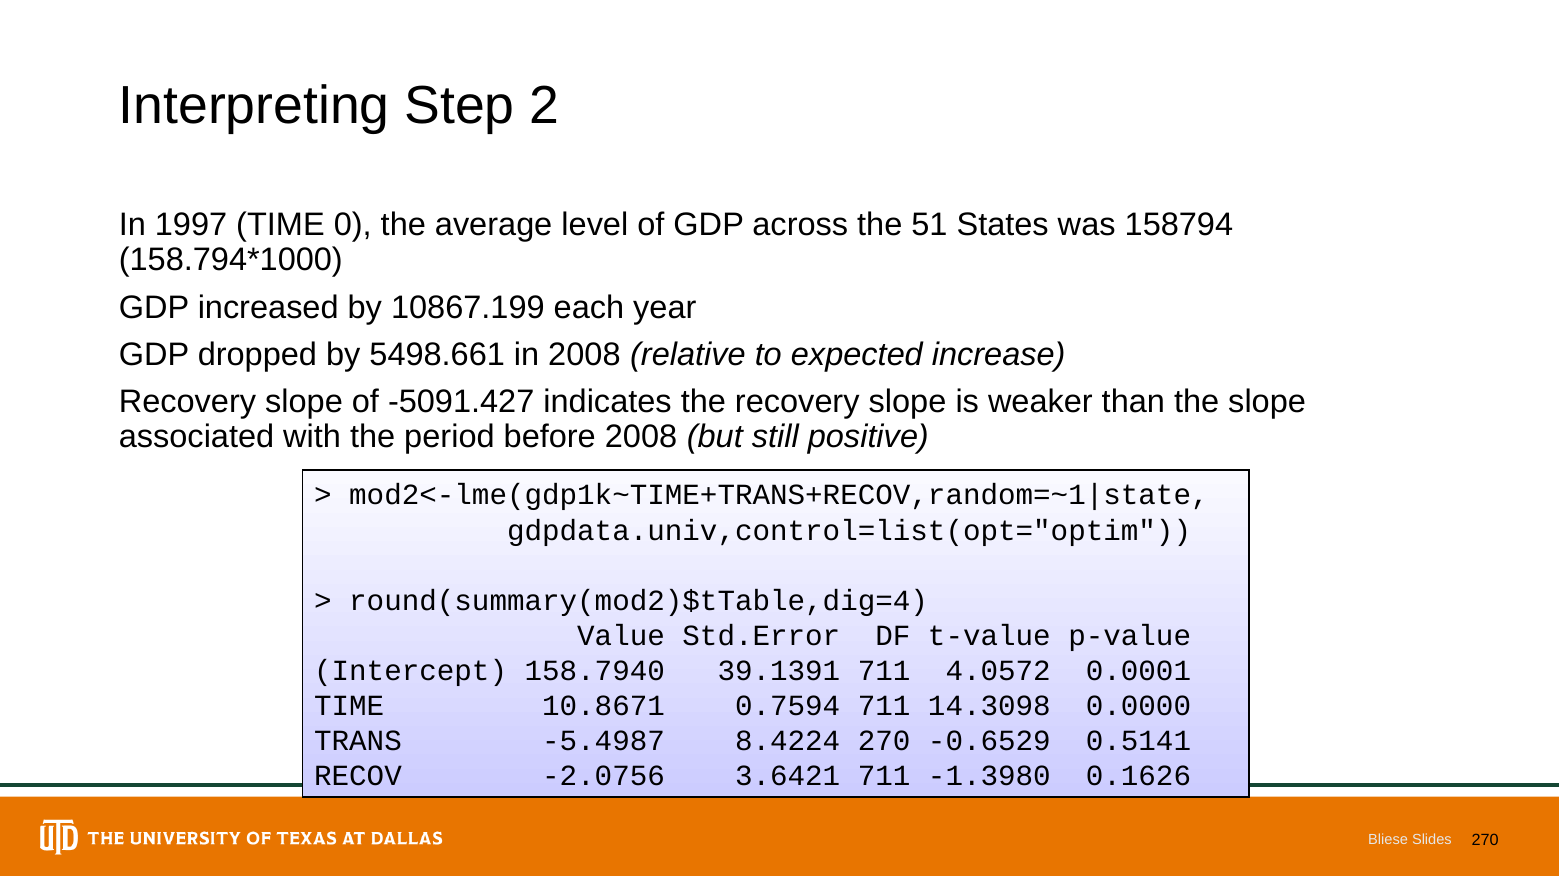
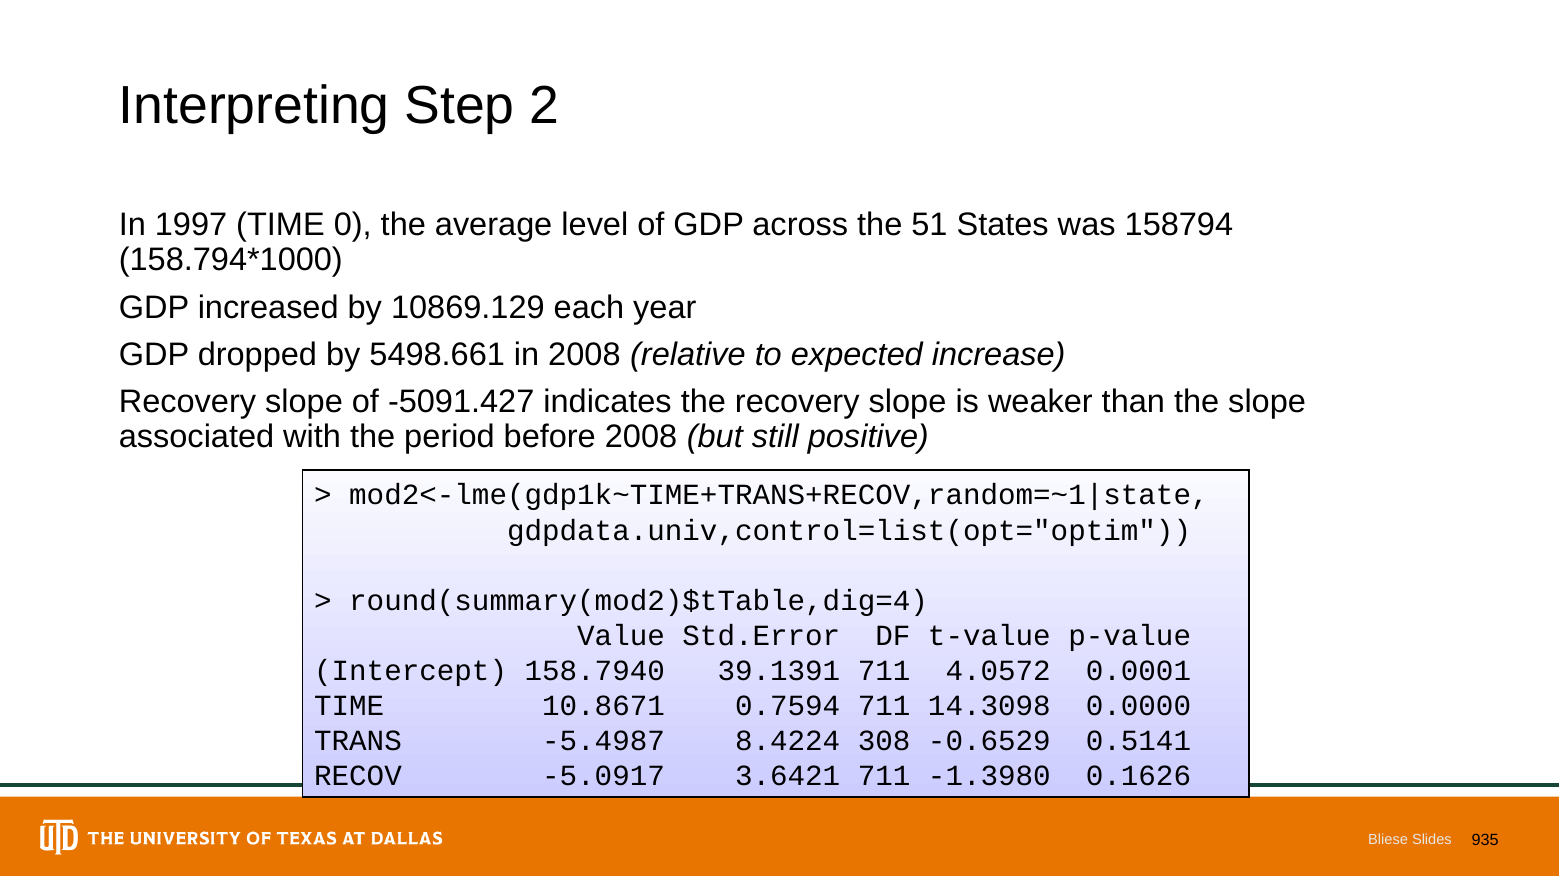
10867.199: 10867.199 -> 10869.129 (468, 308)
8.4224 270: 270 -> 308 (884, 741)
-2.0756: -2.0756 -> -5.0917 (604, 776)
Slides 270: 270 -> 935 (1485, 840)
